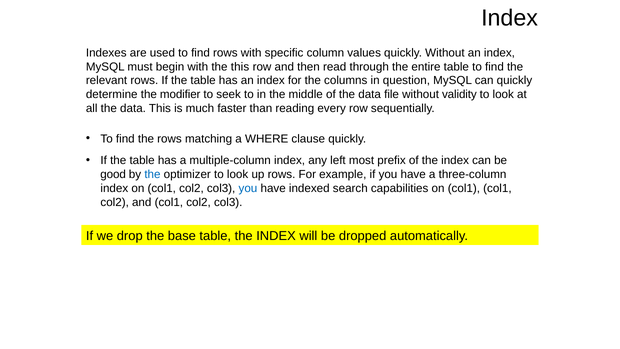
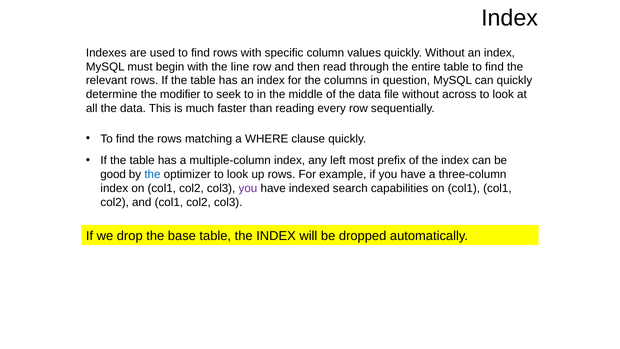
the this: this -> line (240, 67)
validity: validity -> across (459, 95)
you colour: blue -> purple (248, 188)
